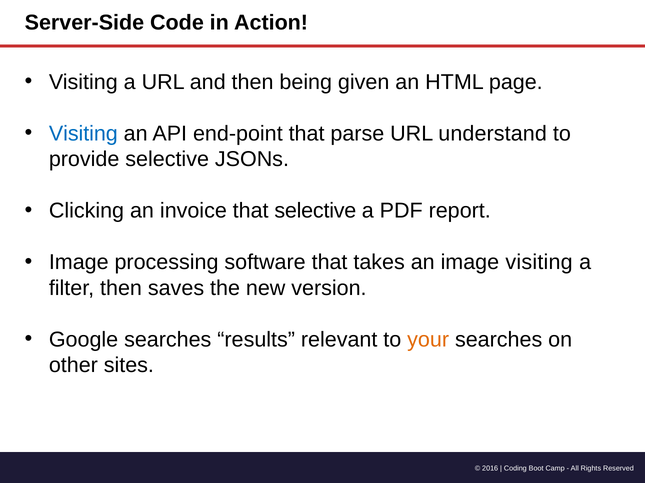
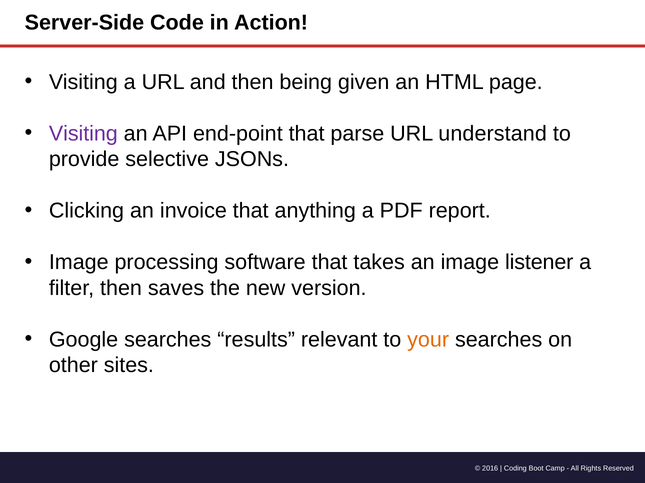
Visiting colour: blue -> purple (83, 134)
that selective: selective -> anything (315, 211)
image visiting: visiting -> listener (539, 263)
